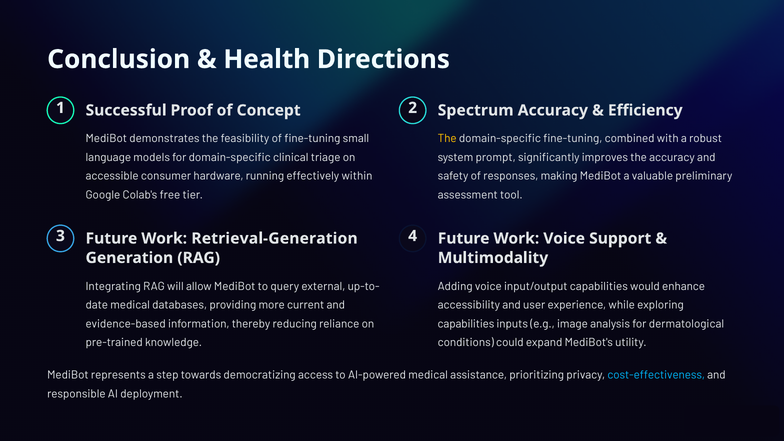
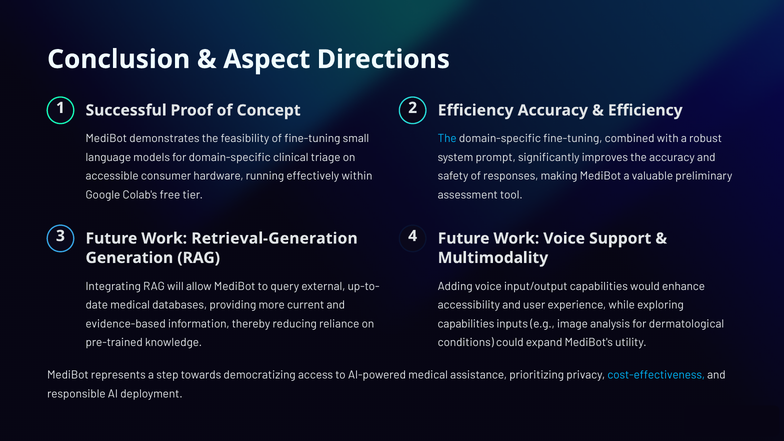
Health: Health -> Aspect (267, 59)
2 Spectrum: Spectrum -> Efficiency (476, 110)
The colour: yellow -> light blue (447, 139)
